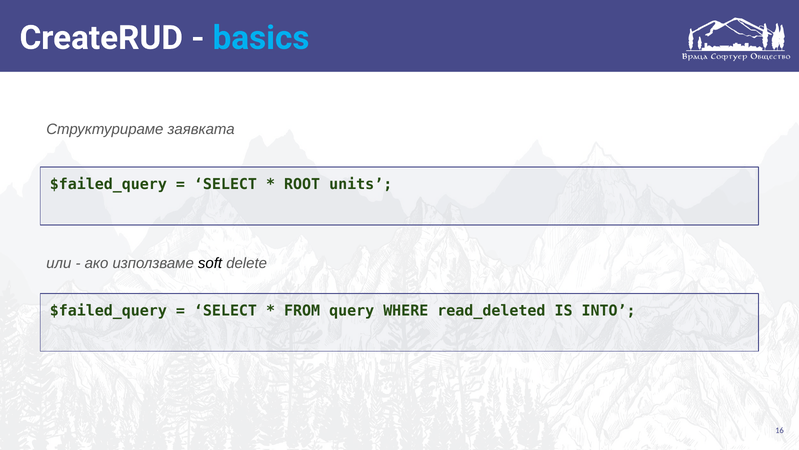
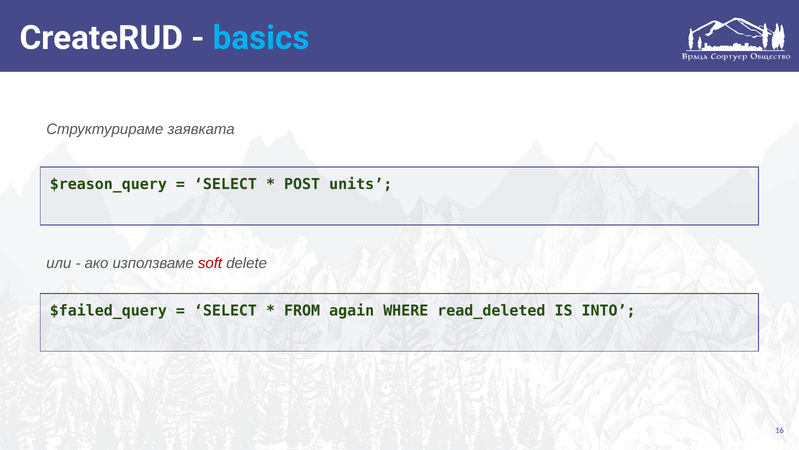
$failed_query: $failed_query -> $reason_query (108, 184)
ROOT: ROOT -> POST (302, 184)
soft colour: black -> red (210, 263)
query: query -> again (352, 310)
